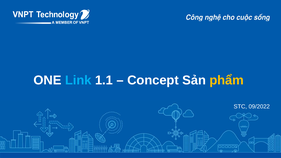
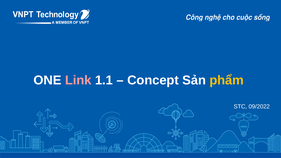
Link colour: light blue -> pink (78, 80)
